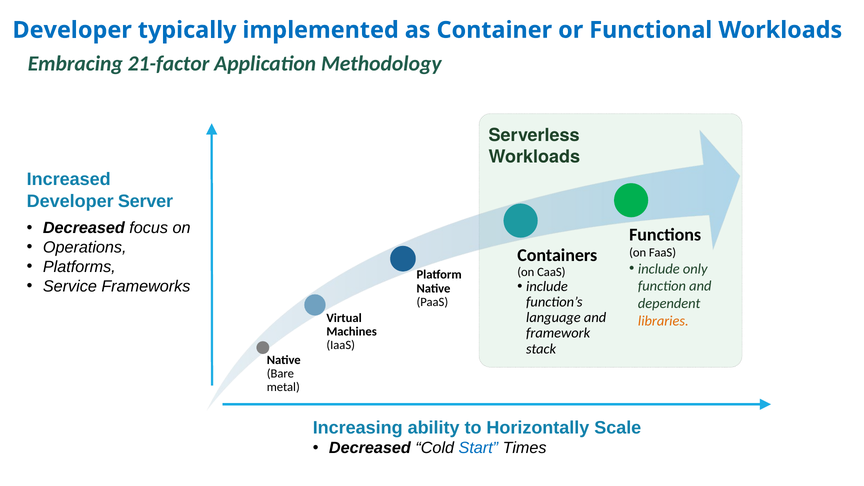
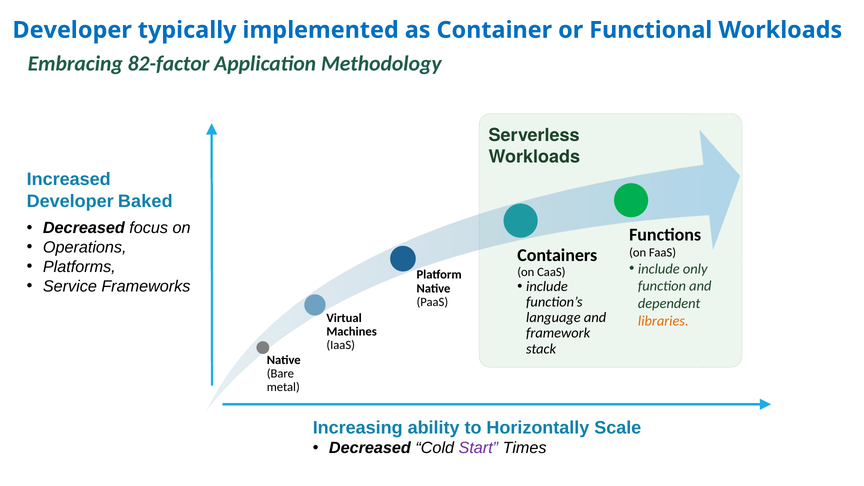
21-factor: 21-factor -> 82-factor (169, 63)
Server: Server -> Baked (145, 201)
Start colour: blue -> purple (478, 448)
